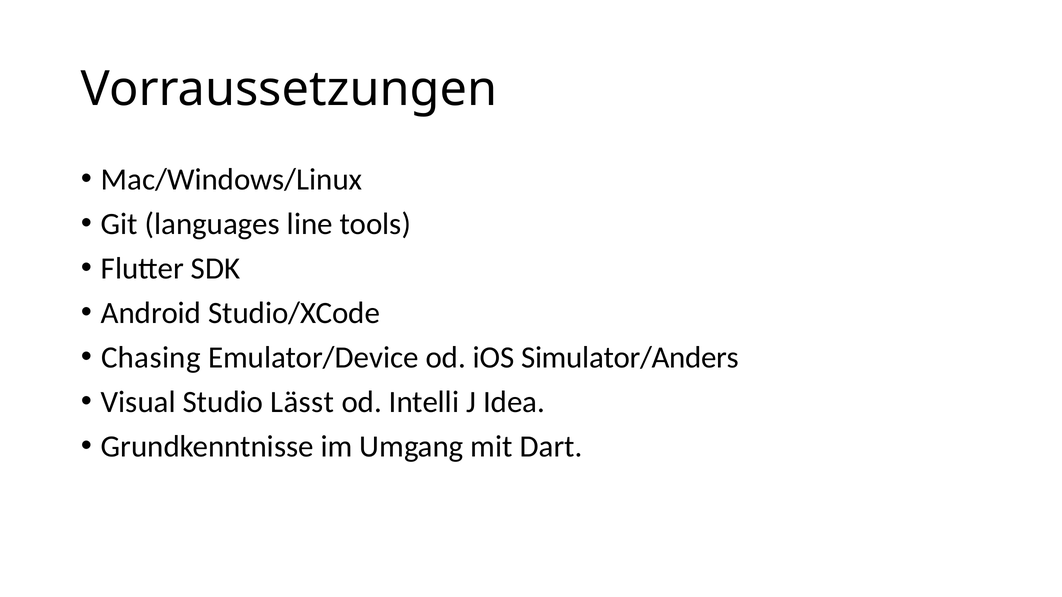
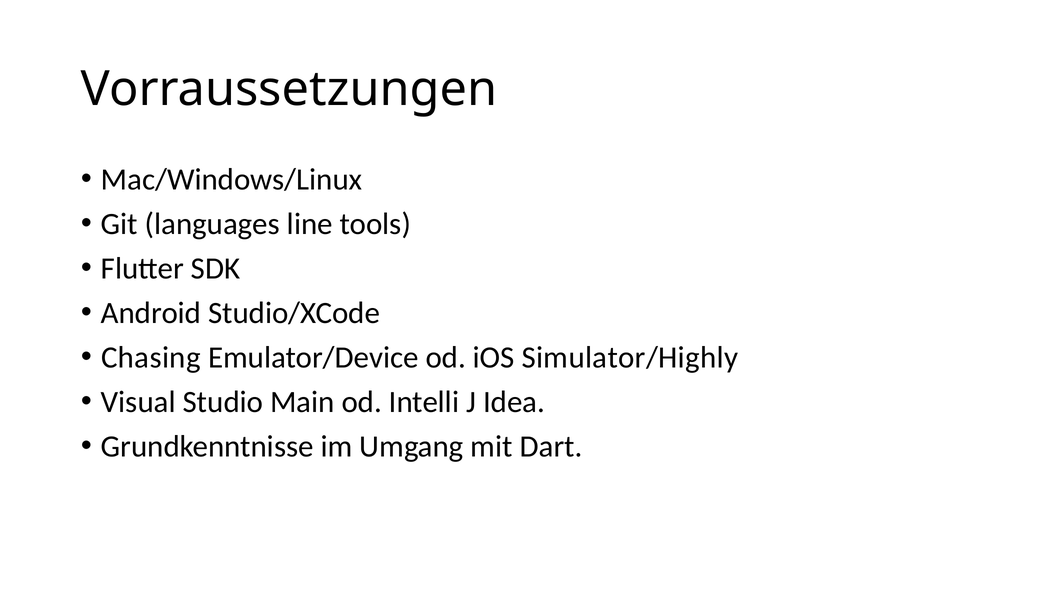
Simulator/Anders: Simulator/Anders -> Simulator/Highly (630, 358)
Lässt: Lässt -> Main (302, 402)
